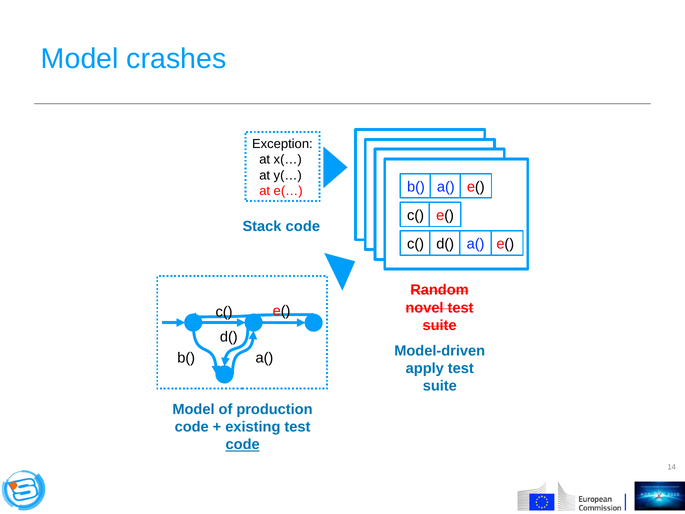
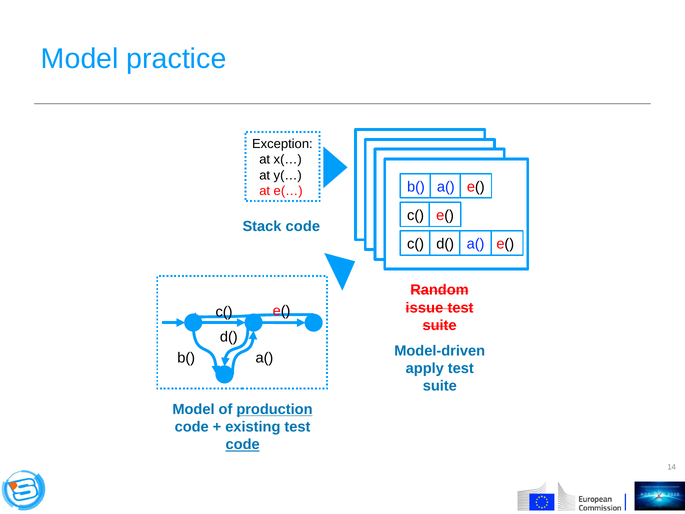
crashes: crashes -> practice (176, 59)
novel: novel -> issue (424, 308)
production underline: none -> present (274, 409)
